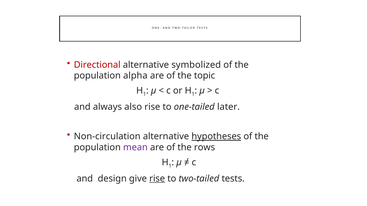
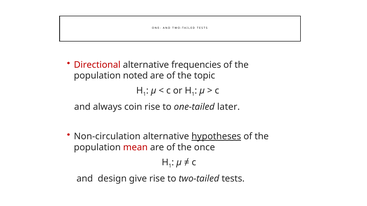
symbolized: symbolized -> frequencies (196, 65)
alpha: alpha -> noted (135, 76)
also: also -> coin (133, 107)
mean colour: purple -> red (135, 148)
rows: rows -> once (205, 148)
rise underline: present -> none (157, 179)
